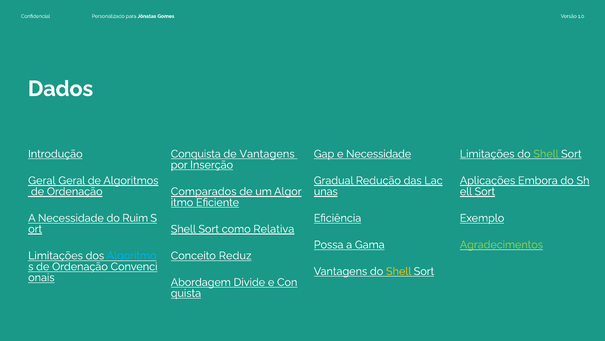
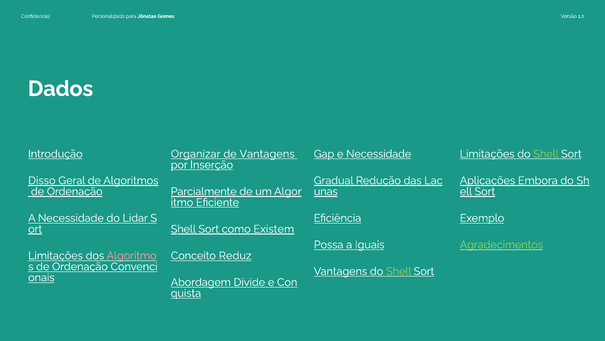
Conquista: Conquista -> Organizar (196, 154)
Geral: Geral -> Disso (42, 180)
Comparados: Comparados -> Parcialmente (204, 191)
Ruim: Ruim -> Lidar (135, 218)
Relativa: Relativa -> Existem (274, 229)
Gama: Gama -> Iguais (370, 244)
Algoritmo colour: light blue -> pink (132, 255)
Shell colour: yellow -> light green (399, 271)
